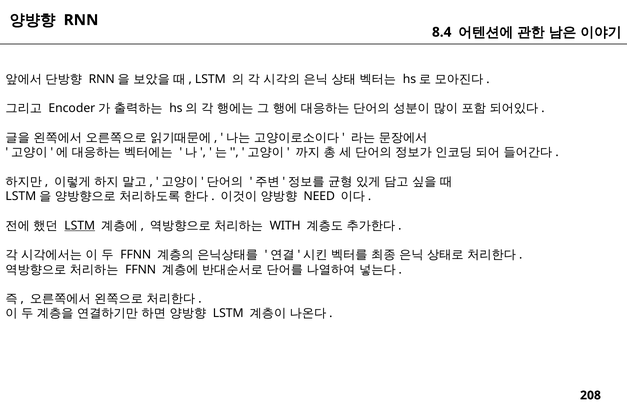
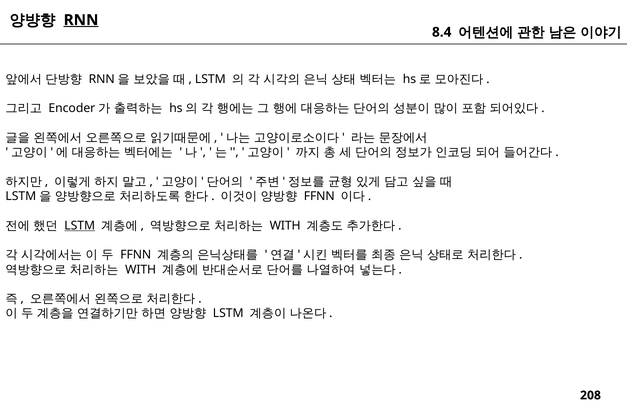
RNN underline: none -> present (81, 20)
NEED: NEED -> FFNN (319, 196)
FFNN: FFNN -> WITH (141, 269)
